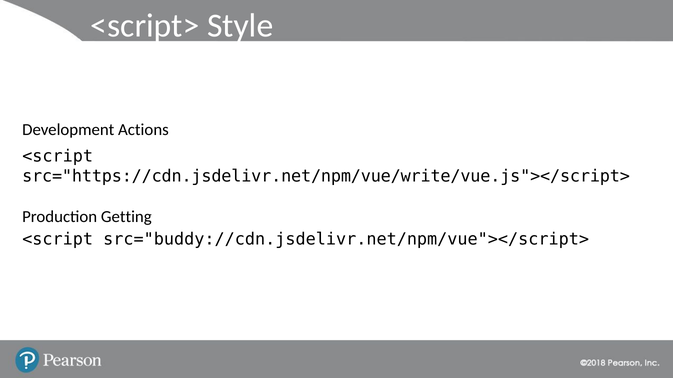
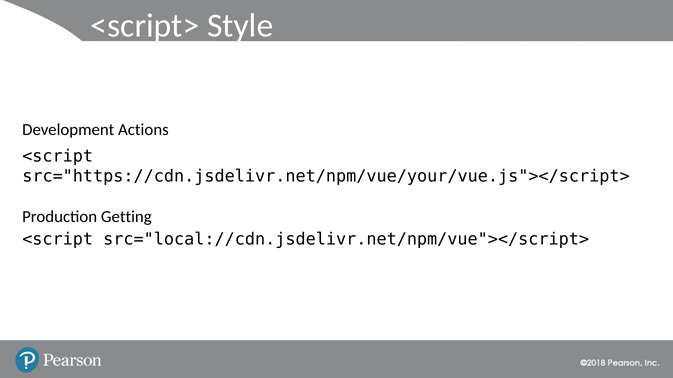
src="https://cdn.jsdelivr.net/npm/vue/write/vue.js"></script>: src="https://cdn.jsdelivr.net/npm/vue/write/vue.js"></script> -> src="https://cdn.jsdelivr.net/npm/vue/your/vue.js"></script> (326, 176)
src="buddy://cdn.jsdelivr.net/npm/vue"></script>: src="buddy://cdn.jsdelivr.net/npm/vue"></script> -> src="local://cdn.jsdelivr.net/npm/vue"></script> (346, 240)
